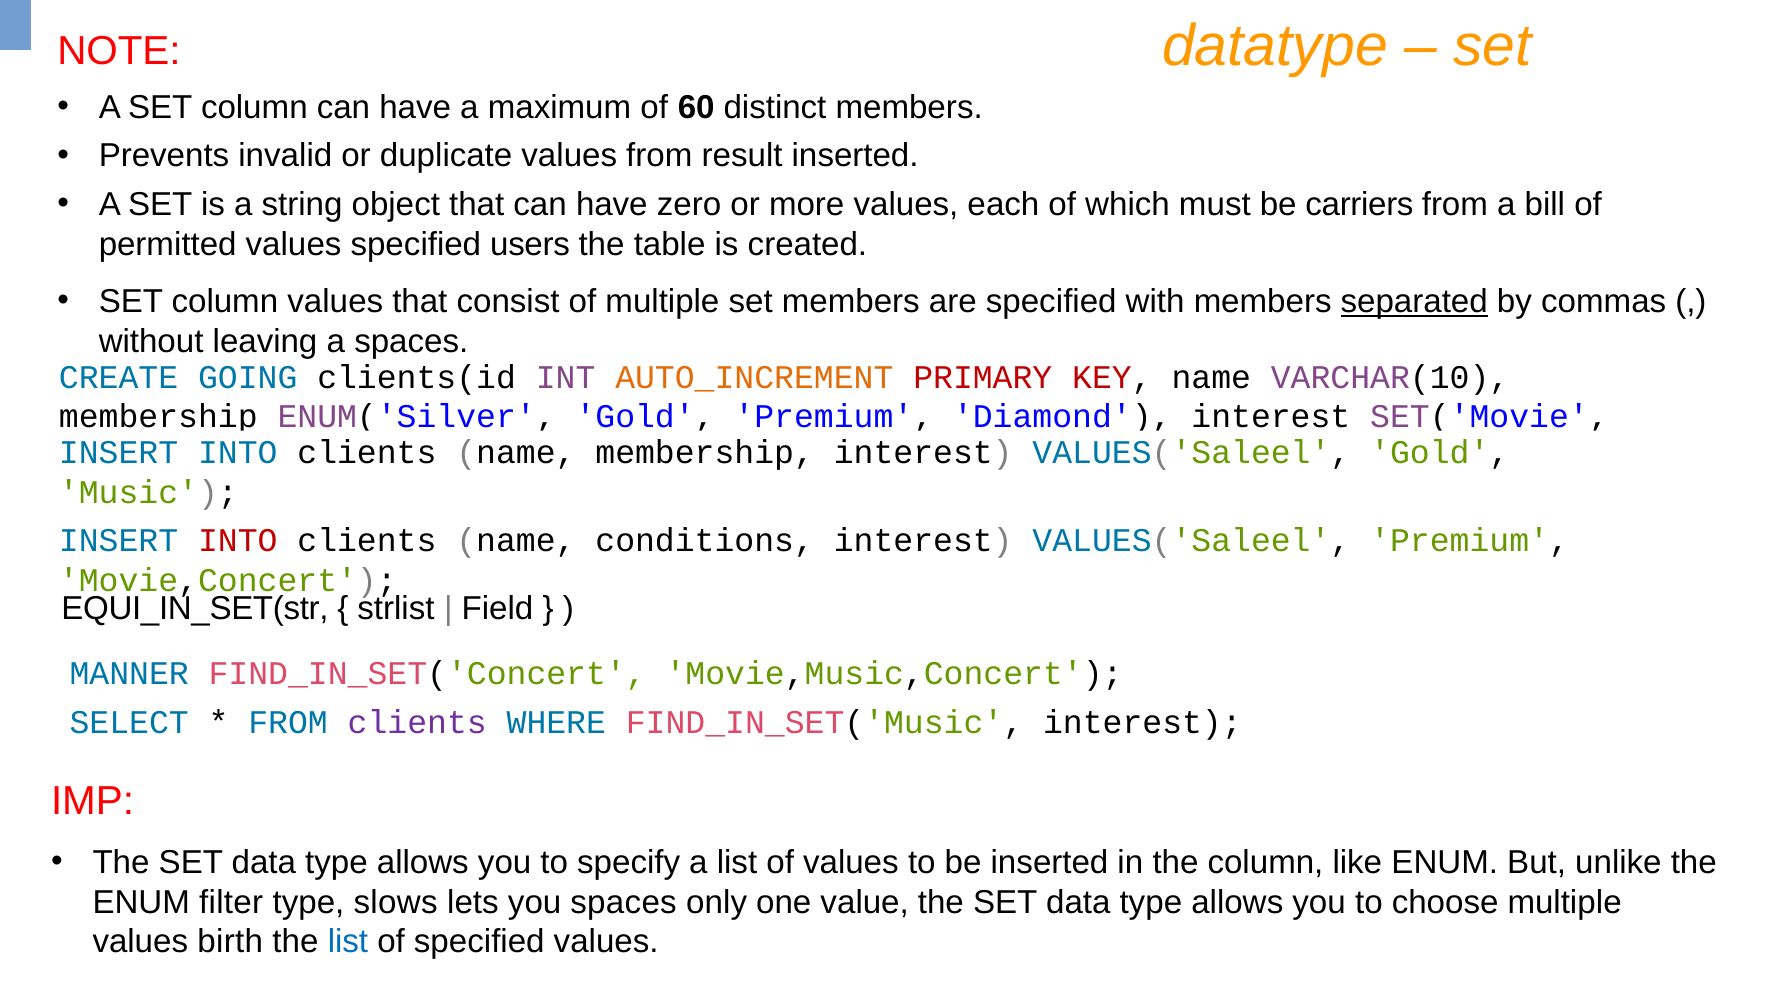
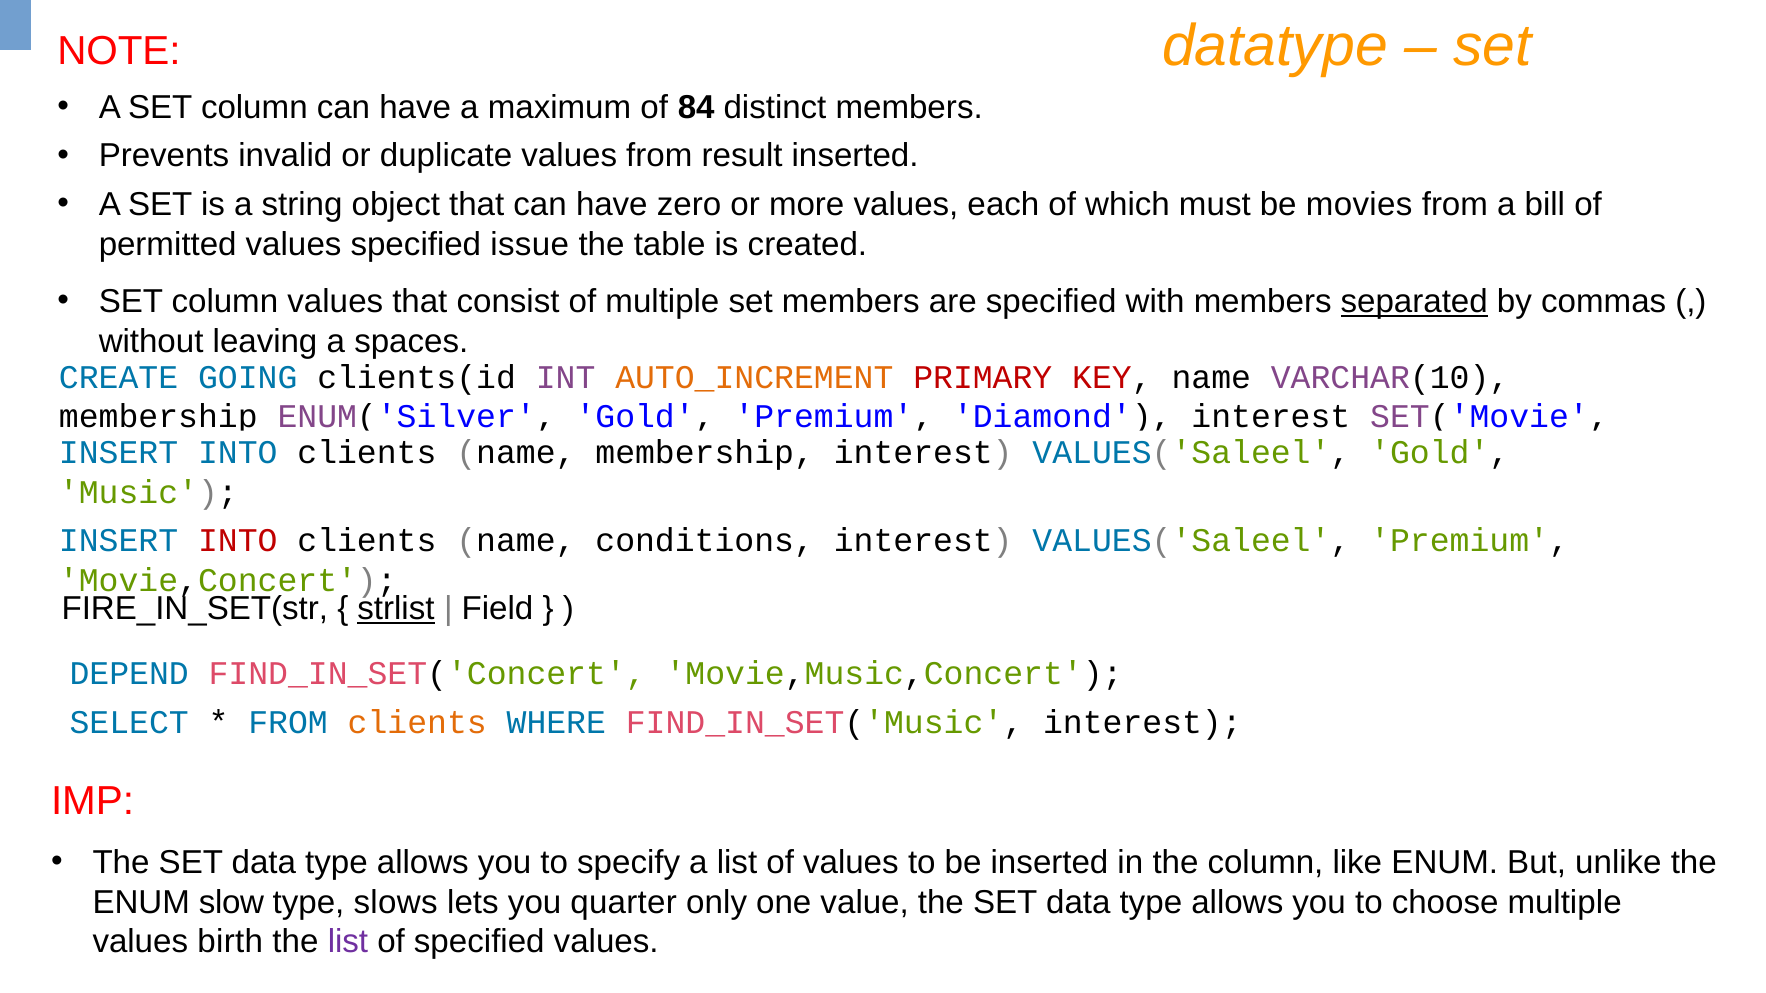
60: 60 -> 84 (696, 108)
carriers: carriers -> movies (1359, 205)
users: users -> issue (530, 244)
EQUI_IN_SET(str: EQUI_IN_SET(str -> FIRE_IN_SET(str (195, 609)
strlist underline: none -> present (396, 609)
MANNER: MANNER -> DEPEND (129, 674)
clients colour: purple -> orange (417, 723)
filter: filter -> slow (231, 902)
you spaces: spaces -> quarter (624, 902)
list colour: blue -> purple (348, 942)
